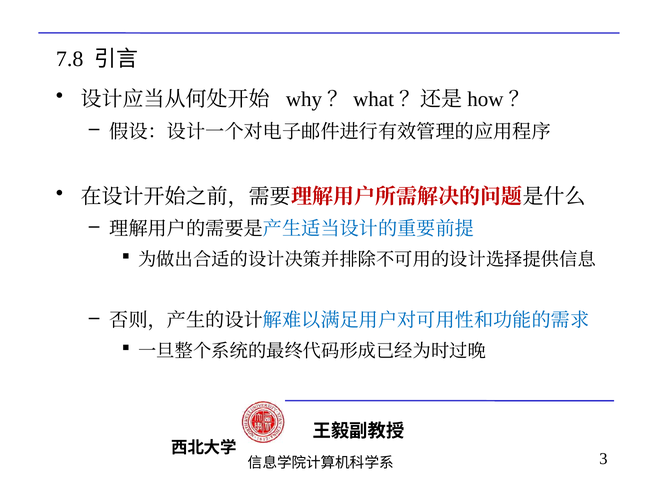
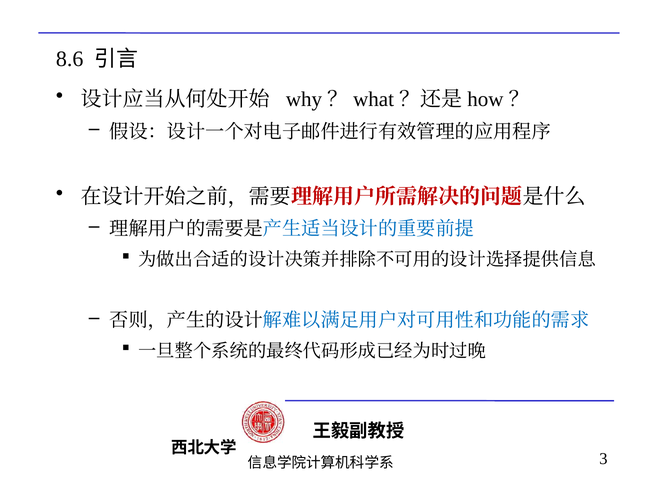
7.8: 7.8 -> 8.6 (70, 59)
